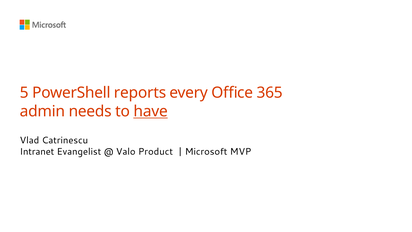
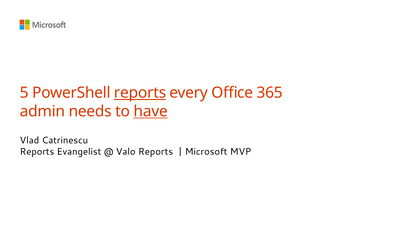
reports underline: none -> present (140, 93)
Intranet: Intranet -> Reports (37, 152)
Valo Product: Product -> Reports (156, 152)
